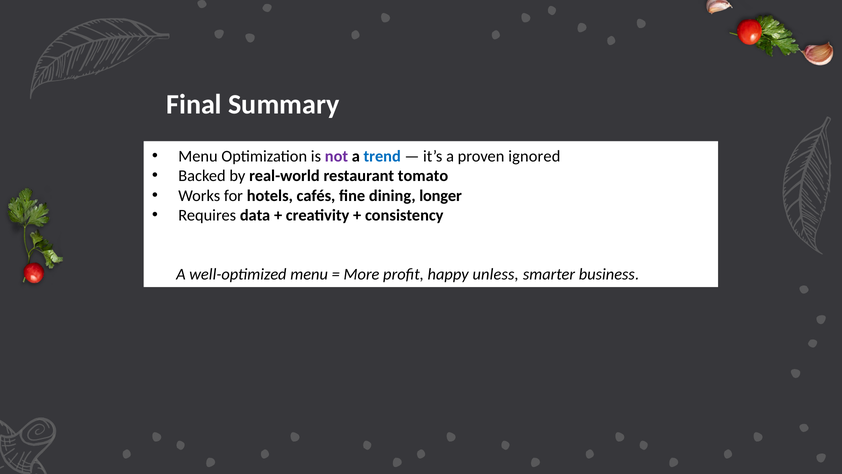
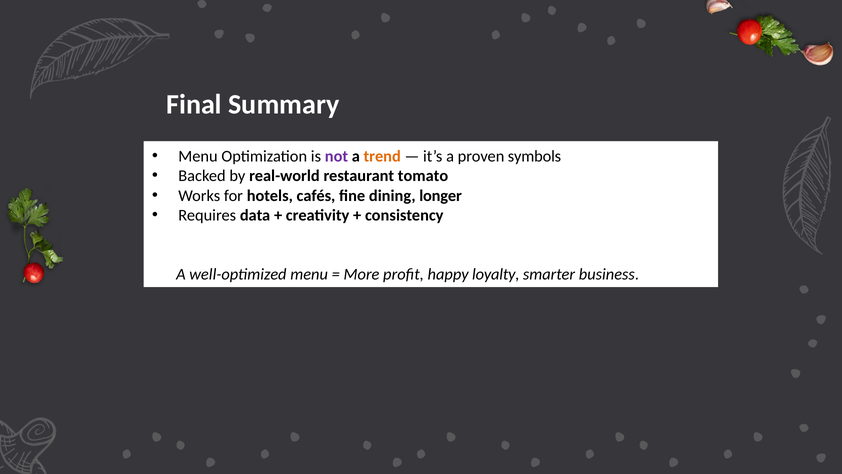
trend colour: blue -> orange (382, 156)
ignored: ignored -> symbols (534, 156)
unless: unless -> loyalty (496, 274)
